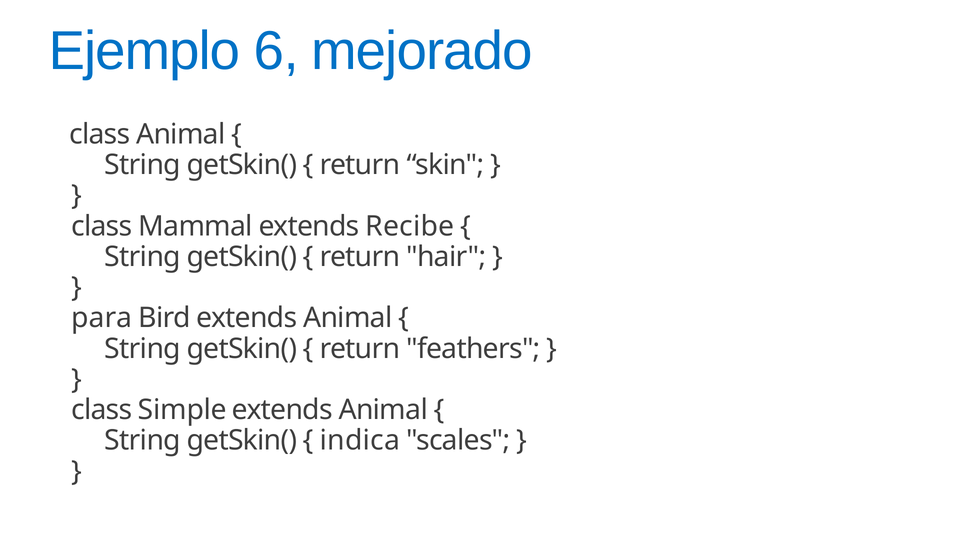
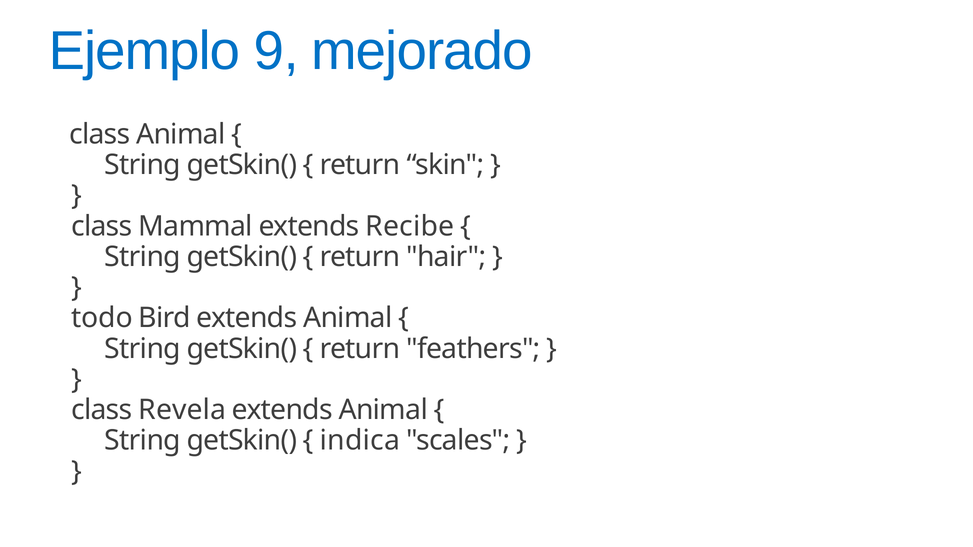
6: 6 -> 9 (276, 51)
para: para -> todo (102, 318)
Simple: Simple -> Revela (182, 410)
